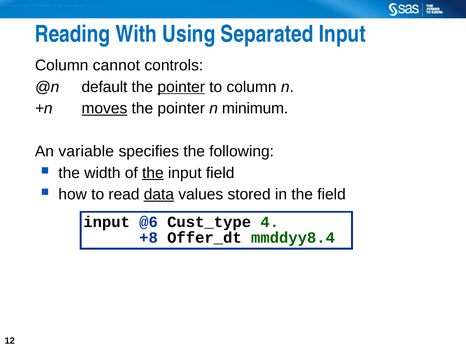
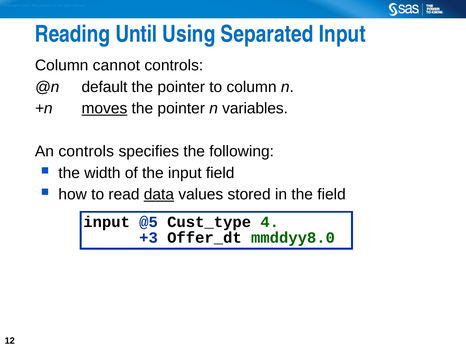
With: With -> Until (136, 34)
pointer underline: present -> none (181, 87)
minimum: minimum -> variables (255, 108)
An variable: variable -> controls (86, 151)
the underline: present -> none (153, 173)
@6: @6 -> @5 (149, 222)
+8: +8 -> +3 (149, 238)
mmddyy8.4: mmddyy8.4 -> mmddyy8.0 (293, 238)
